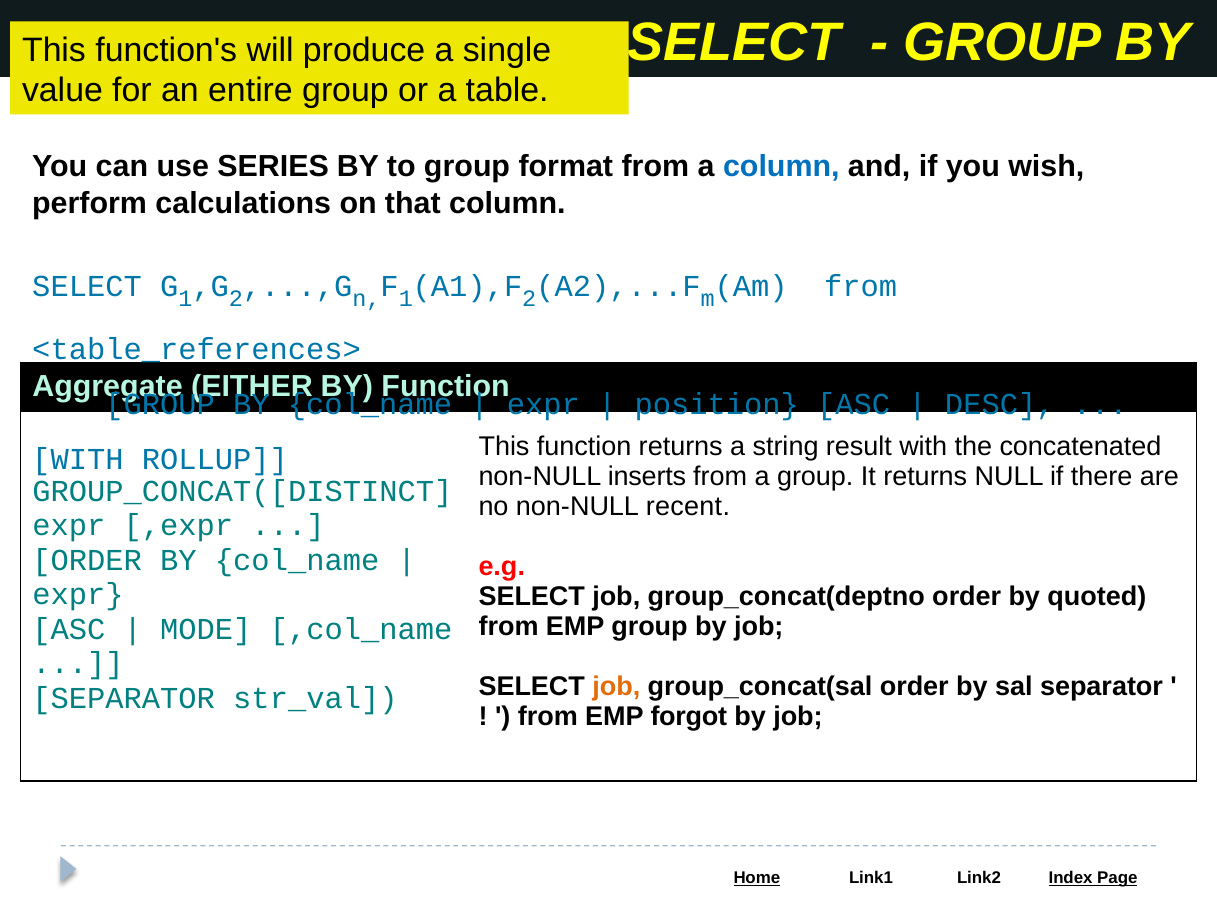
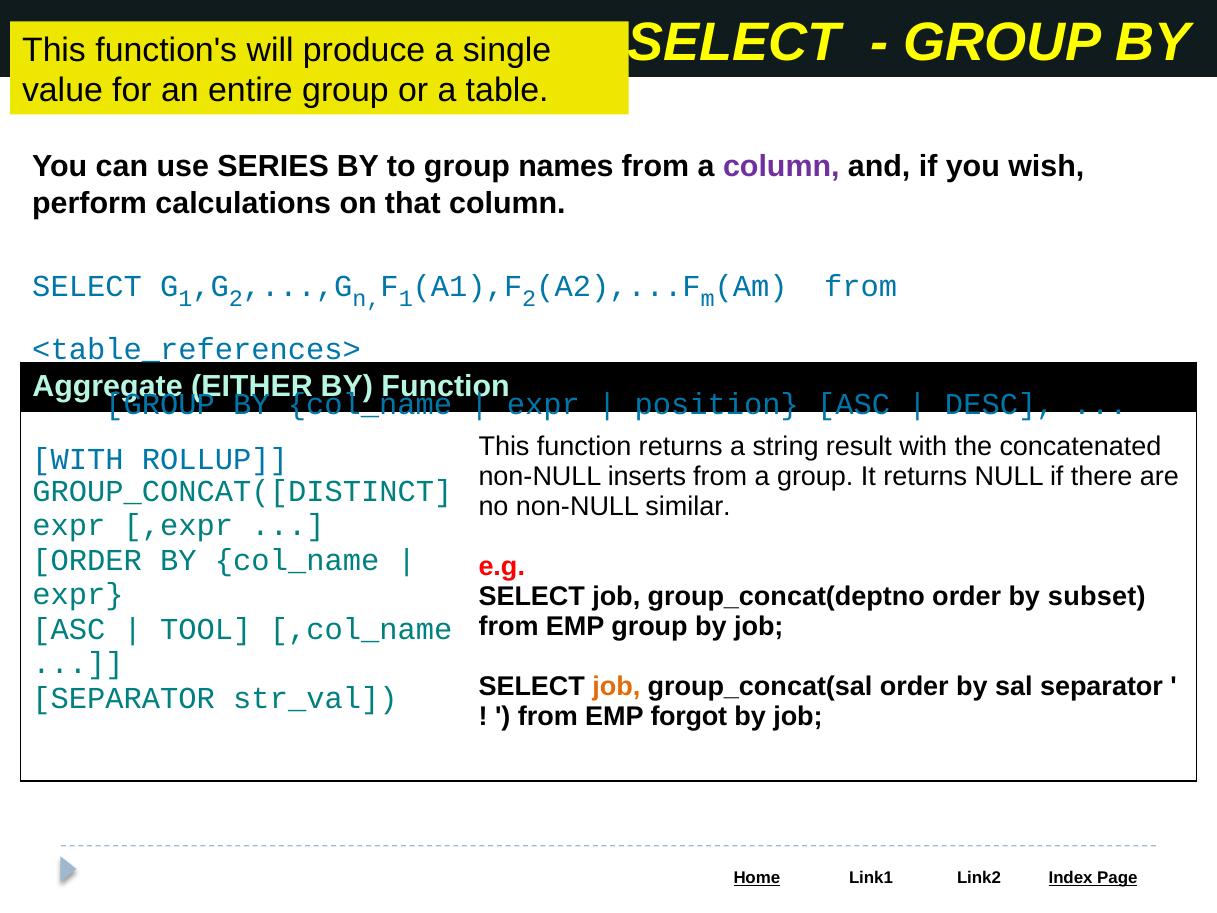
format: format -> names (566, 167)
column colour: blue -> purple (781, 167)
recent: recent -> similar (688, 507)
quoted: quoted -> subset (1097, 597)
MODE: MODE -> TOOL (206, 629)
